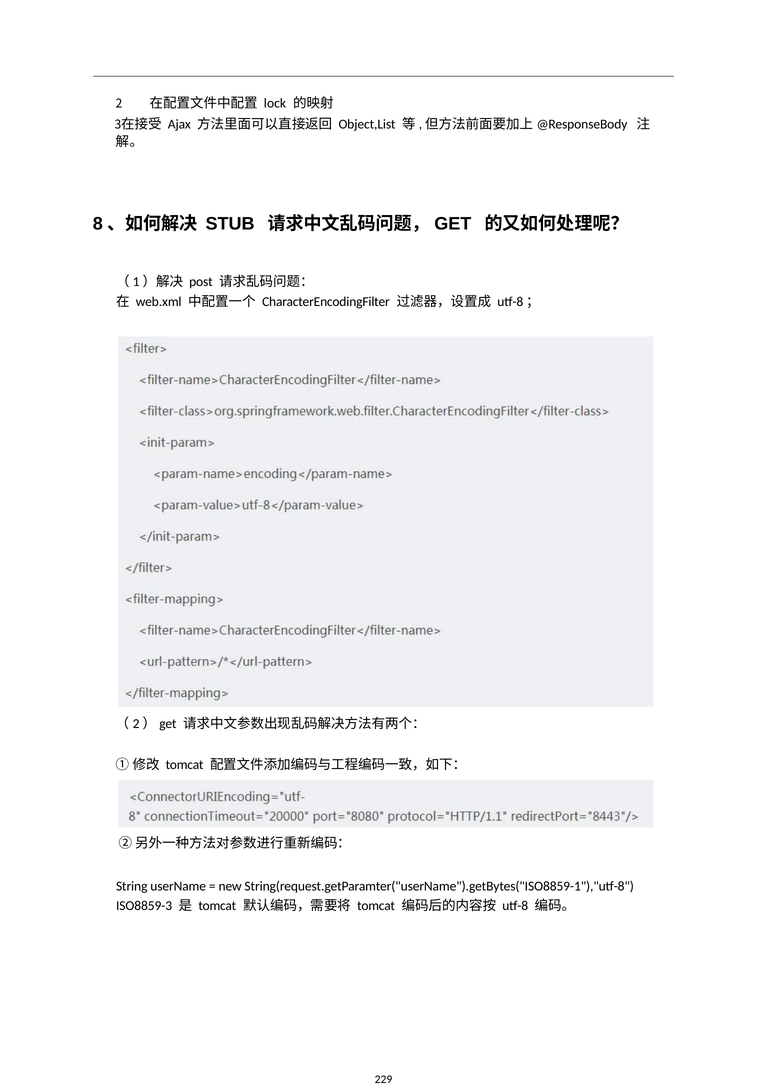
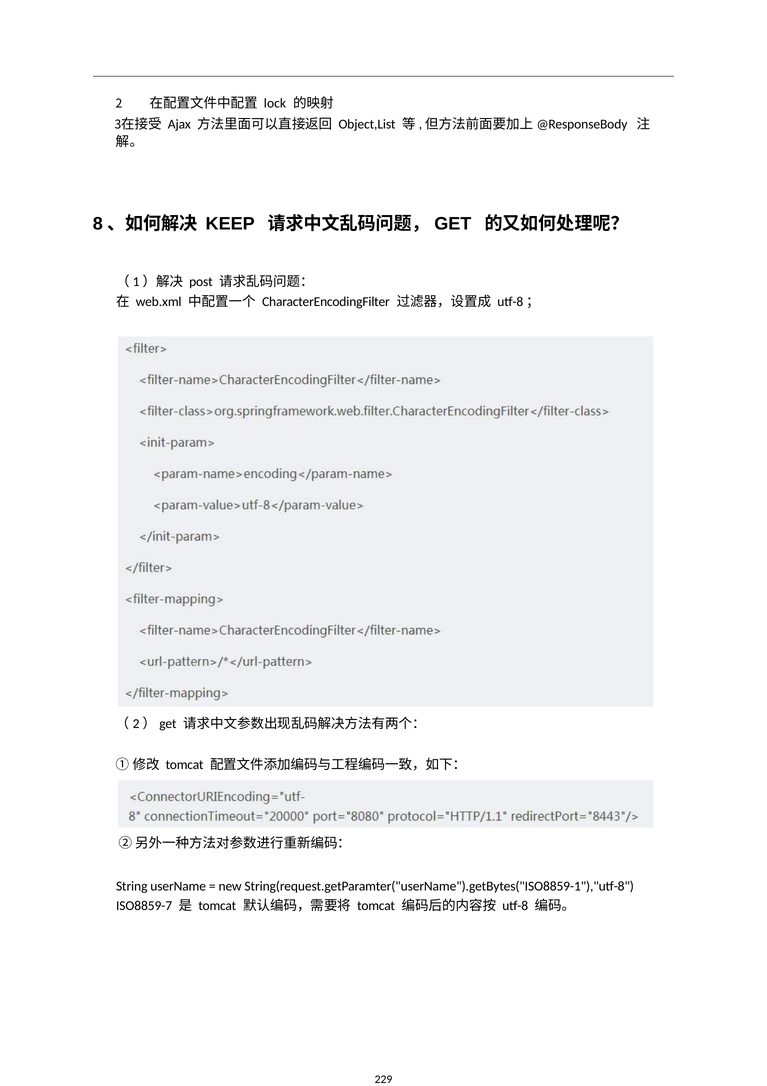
STUB: STUB -> KEEP (230, 223)
ISO8859-3: ISO8859-3 -> ISO8859-7 (144, 905)
